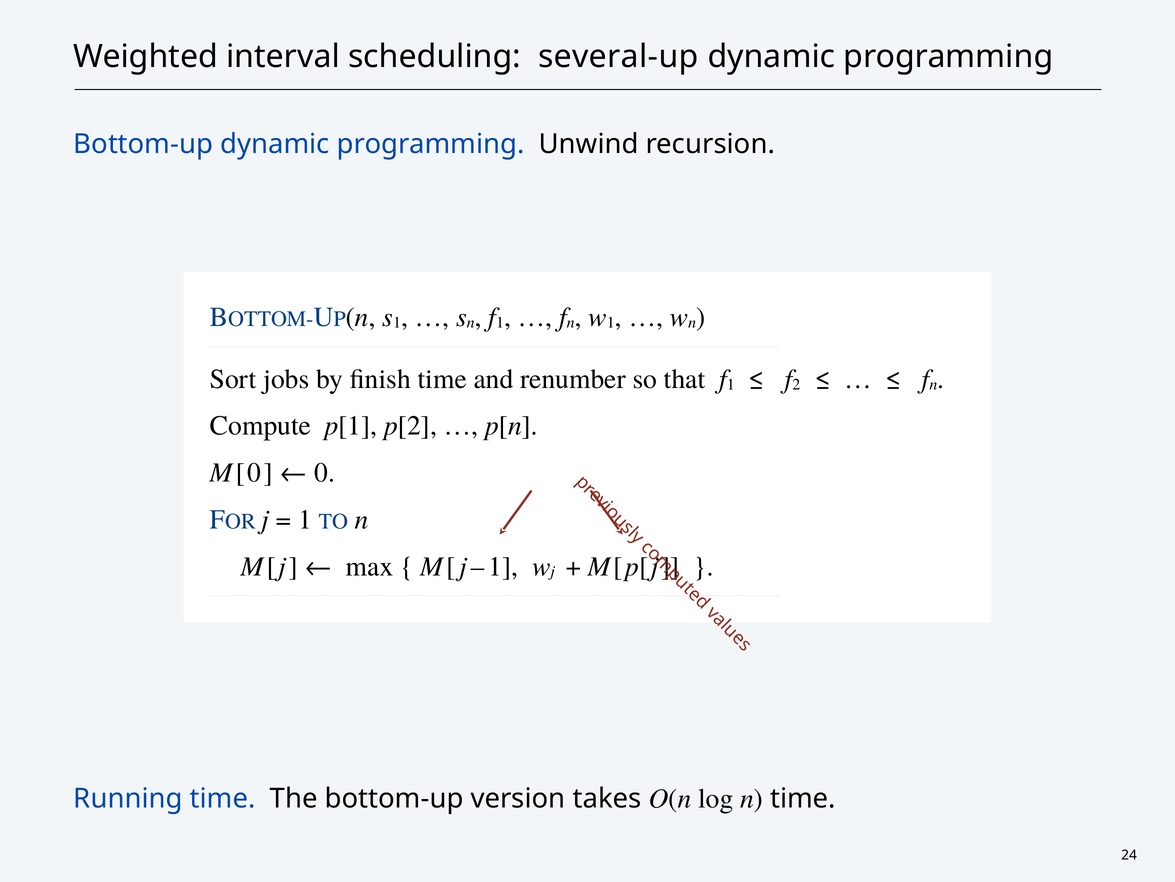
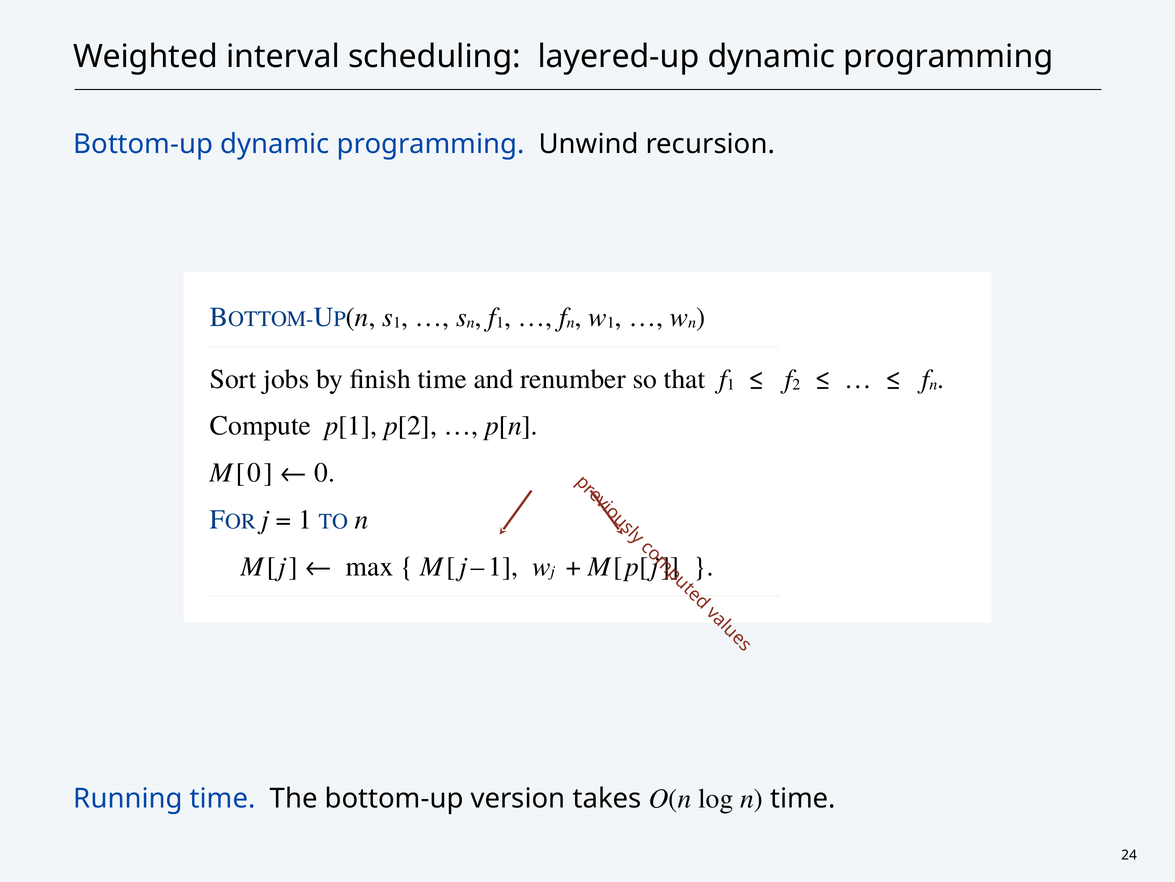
several-up: several-up -> layered-up (619, 56)
